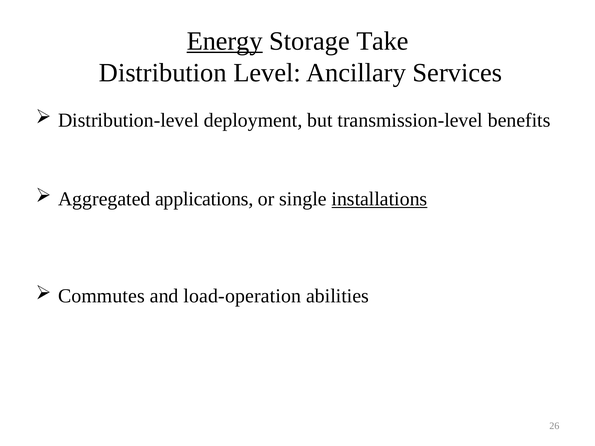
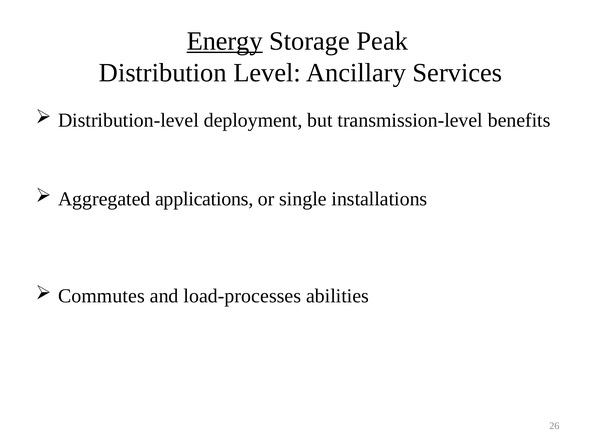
Take: Take -> Peak (382, 41)
installations underline: present -> none (379, 199)
load-operation: load-operation -> load-processes (242, 296)
